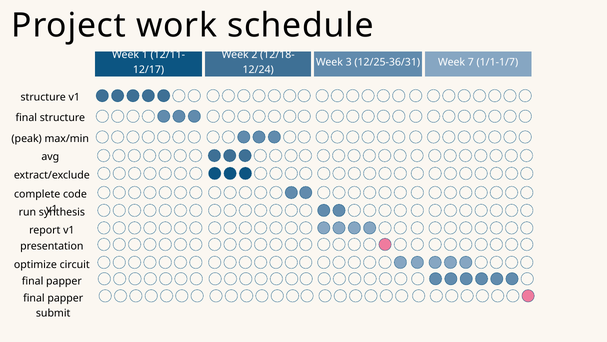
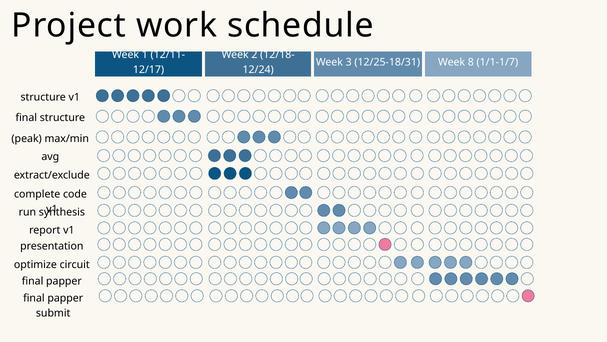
12/25-36/31: 12/25-36/31 -> 12/25-18/31 (387, 62)
7: 7 -> 8 (471, 62)
